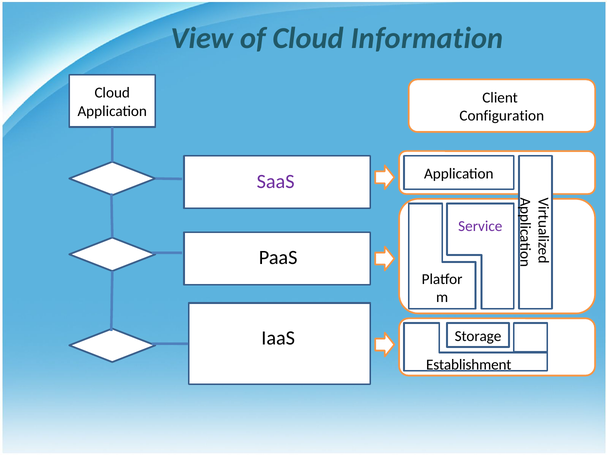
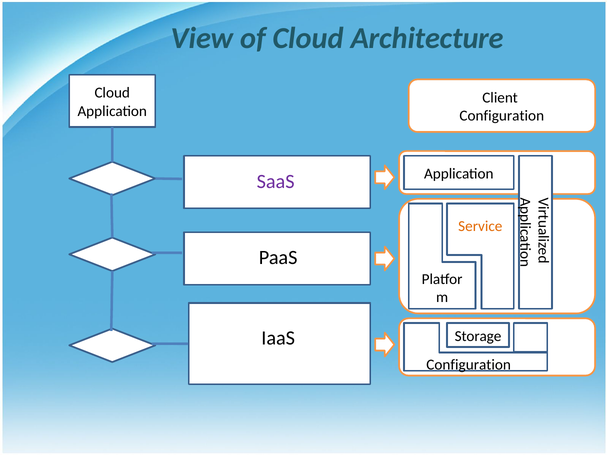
Information: Information -> Architecture (427, 38)
Service colour: purple -> orange (480, 226)
Establishment: Establishment -> Configuration (469, 365)
